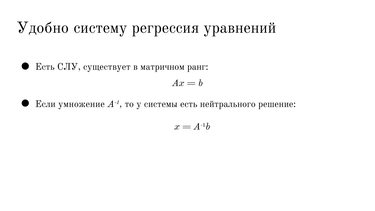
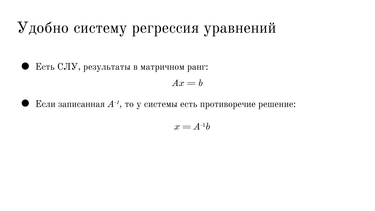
существует: существует -> результаты (107, 67)
умножение: умножение -> записанная (82, 104)
нейтрального: нейтрального -> противоречие (228, 104)
